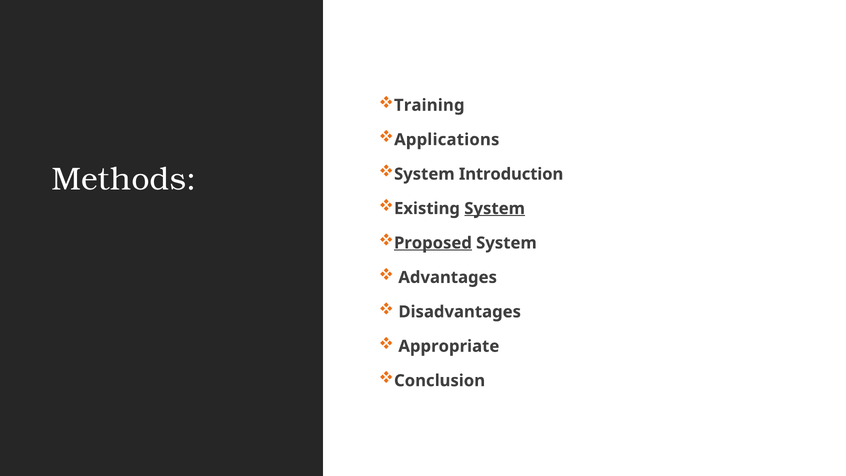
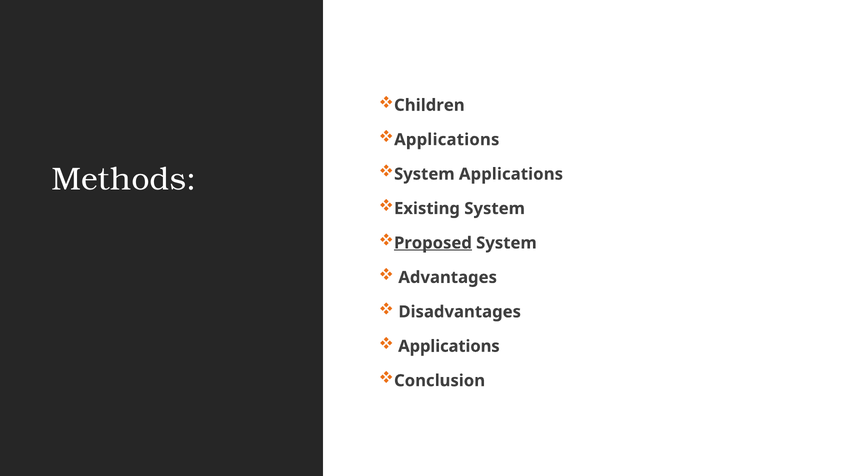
Training: Training -> Children (429, 105)
System Introduction: Introduction -> Applications (511, 174)
System underline: present -> none (495, 208)
Appropriate: Appropriate -> Applications (449, 346)
